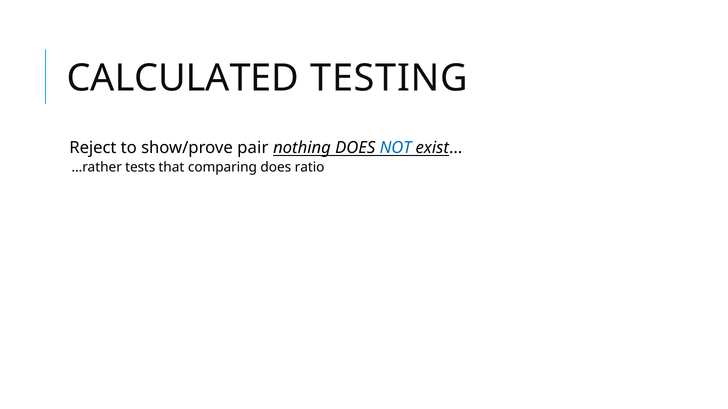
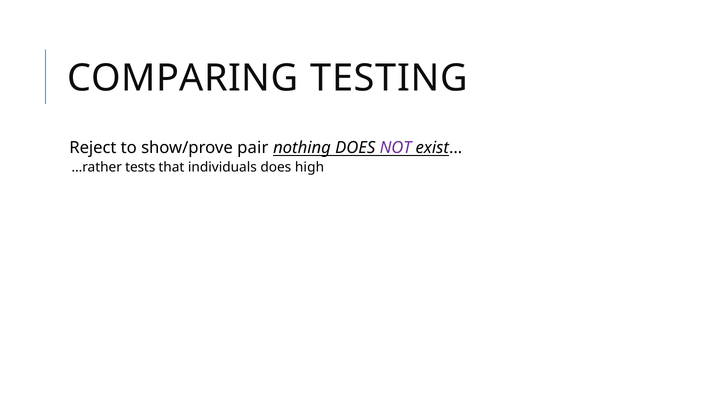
CALCULATED: CALCULATED -> COMPARING (183, 78)
NOT colour: blue -> purple (396, 148)
comparing: comparing -> individuals (222, 168)
ratio: ratio -> high (309, 168)
